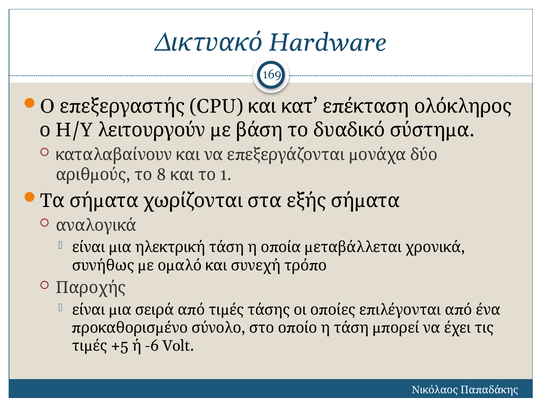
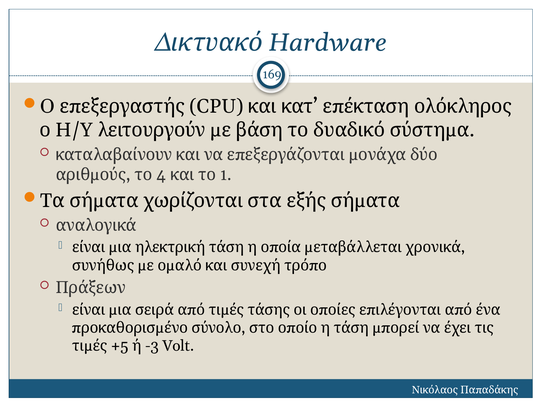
8: 8 -> 4 (161, 174)
Παροχής: Παροχής -> Πράξεων (91, 287)
-6: -6 -> -3 (152, 345)
